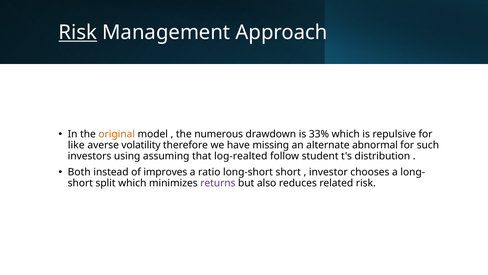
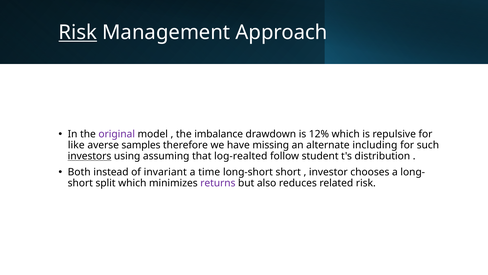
original colour: orange -> purple (117, 134)
numerous: numerous -> imbalance (219, 134)
33%: 33% -> 12% (319, 134)
volatility: volatility -> samples (141, 145)
abnormal: abnormal -> including (375, 145)
investors underline: none -> present (90, 156)
improves: improves -> invariant (165, 172)
ratio: ratio -> time (209, 172)
